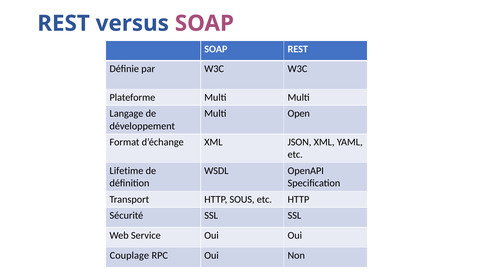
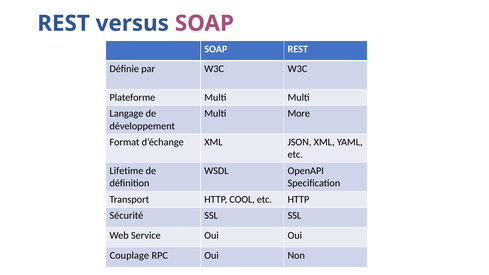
Open: Open -> More (299, 114)
SOUS: SOUS -> COOL (242, 199)
